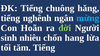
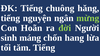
nghênh: nghênh -> nguyện (37, 18)
mừng colour: light blue -> light green (88, 18)
nhiêu: nhiêu -> máng (30, 38)
